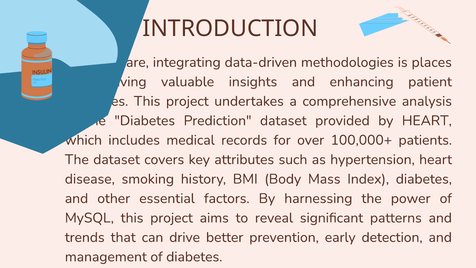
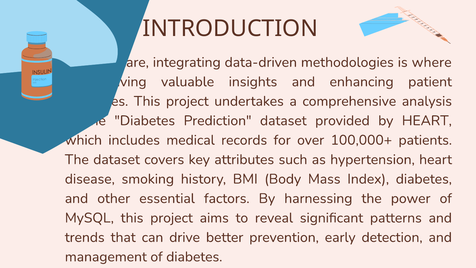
places: places -> where (432, 62)
